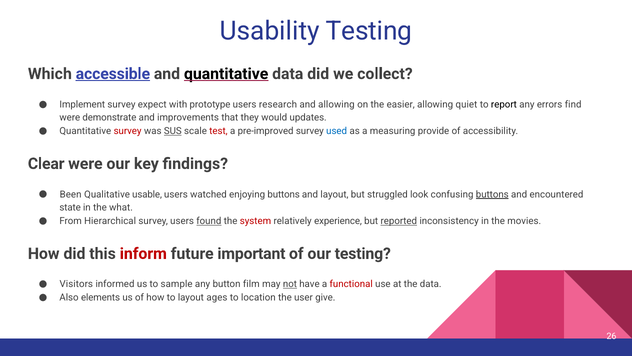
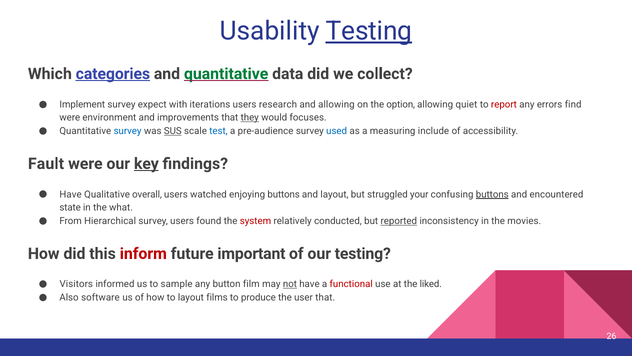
Testing underline: none -> present (369, 31)
accessible: accessible -> categories (113, 74)
quantitative colour: black -> green (226, 74)
prototype: prototype -> iterations (210, 104)
easier: easier -> option (401, 104)
report colour: black -> red (504, 104)
demonstrate: demonstrate -> environment (109, 118)
they underline: none -> present (250, 118)
updates: updates -> focuses (308, 118)
survey colour: red -> blue (128, 131)
test colour: red -> blue (218, 131)
pre-improved: pre-improved -> pre-audience (266, 131)
provide: provide -> include (433, 131)
Clear: Clear -> Fault (46, 164)
key underline: none -> present (146, 164)
Been: Been -> Have (71, 194)
usable: usable -> overall (147, 194)
look: look -> your (419, 194)
found underline: present -> none (209, 221)
experience: experience -> conducted (338, 221)
the data: data -> liked (431, 284)
elements: elements -> software (100, 297)
ages: ages -> films (217, 297)
location: location -> produce (258, 297)
user give: give -> that (325, 297)
